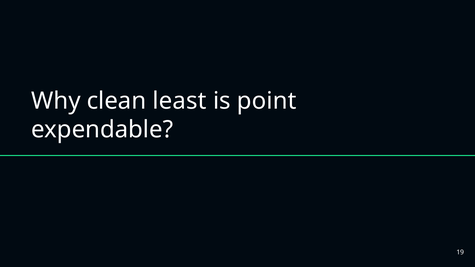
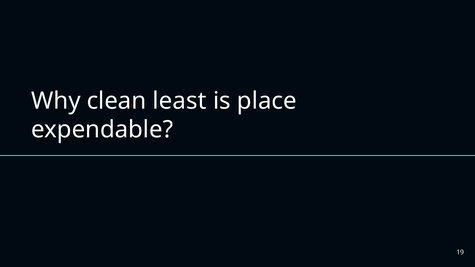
point: point -> place (267, 101)
